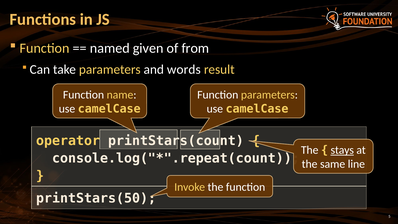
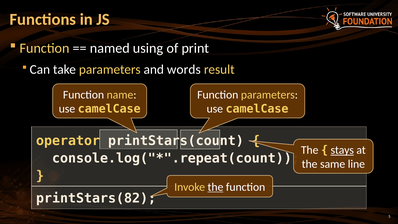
given: given -> using (148, 48)
from: from -> print (195, 48)
the underline: none -> present (215, 187)
printStars(50: printStars(50 -> printStars(82 (96, 198)
